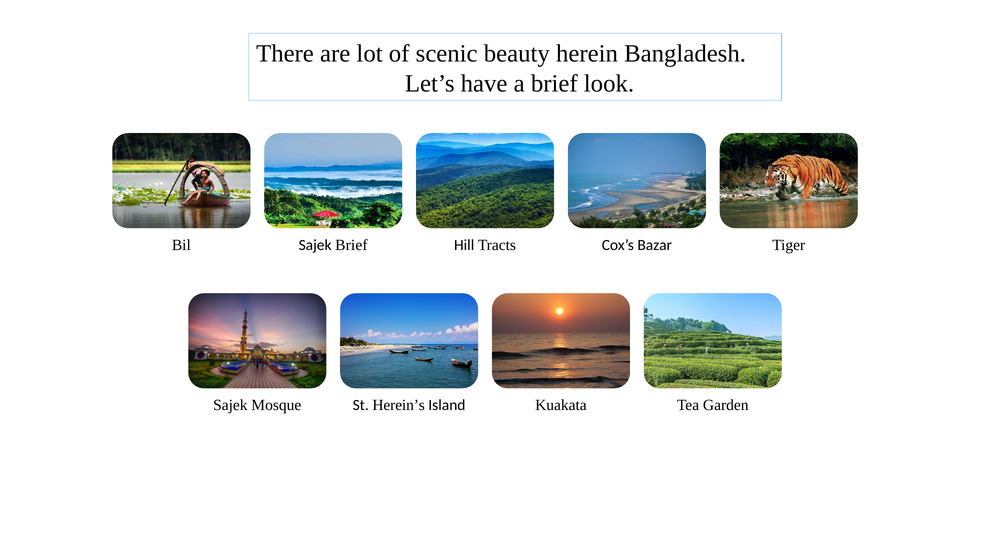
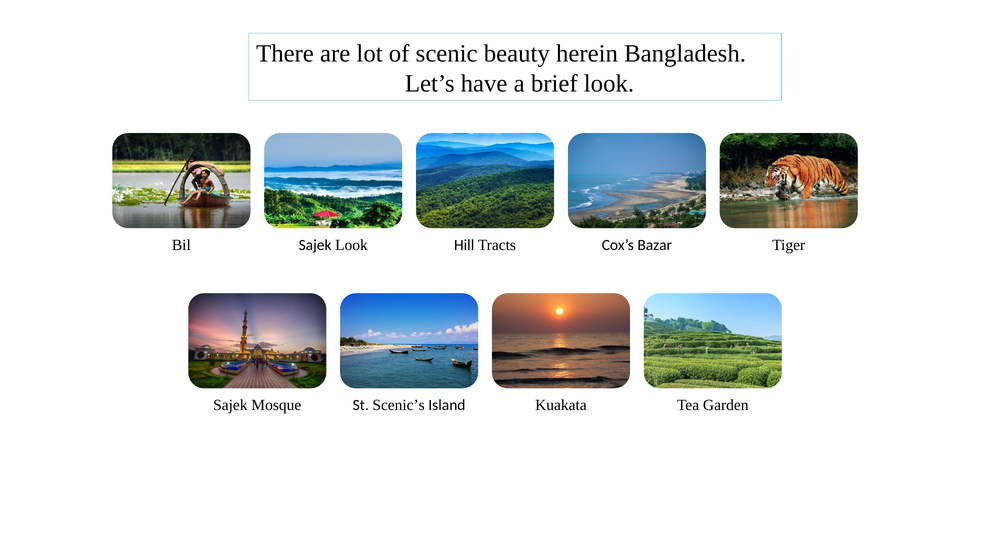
Sajek Brief: Brief -> Look (351, 245)
Herein’s: Herein’s -> Scenic’s (399, 405)
